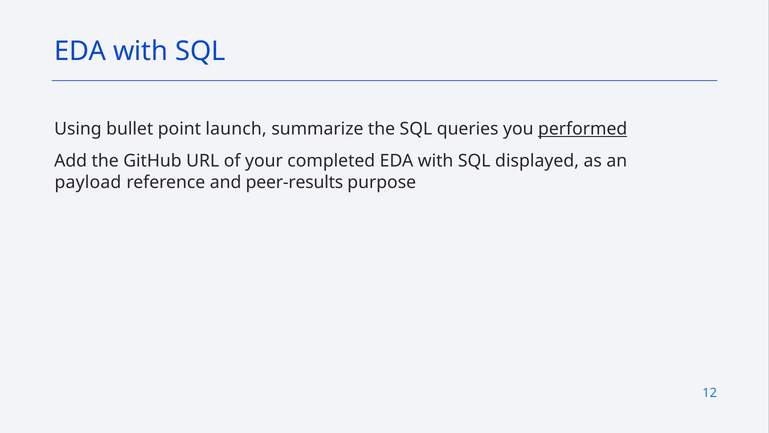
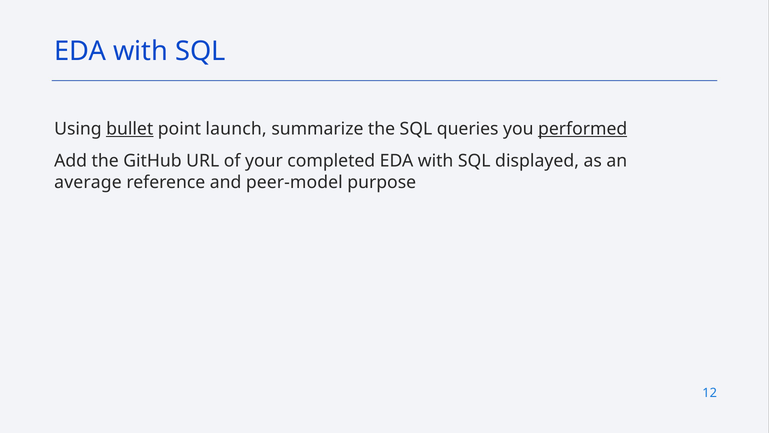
bullet underline: none -> present (130, 129)
payload: payload -> average (88, 182)
peer-results: peer-results -> peer-model (294, 182)
